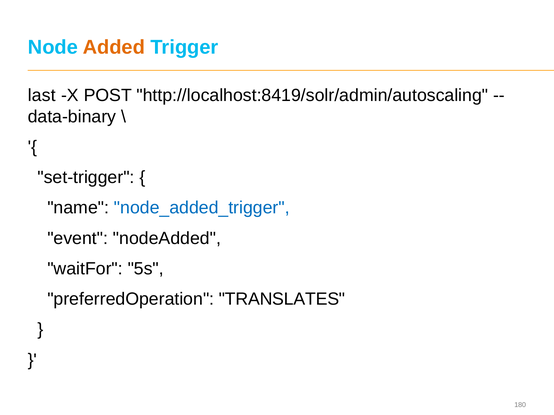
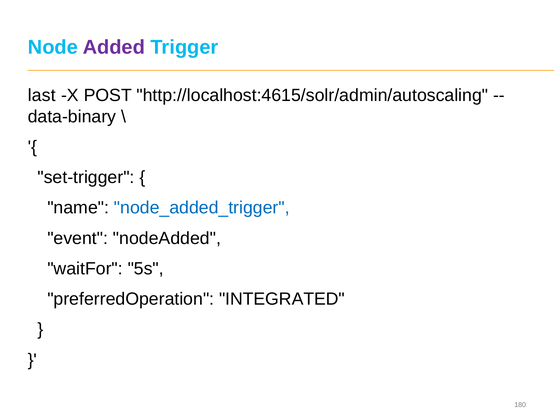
Added colour: orange -> purple (114, 47)
http://localhost:8419/solr/admin/autoscaling: http://localhost:8419/solr/admin/autoscaling -> http://localhost:4615/solr/admin/autoscaling (312, 96)
TRANSLATES: TRANSLATES -> INTEGRATED (282, 299)
